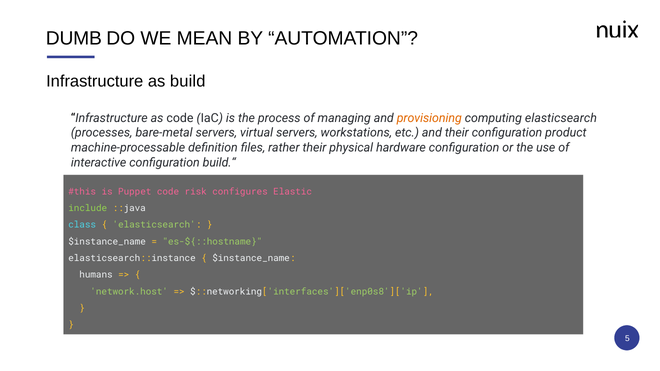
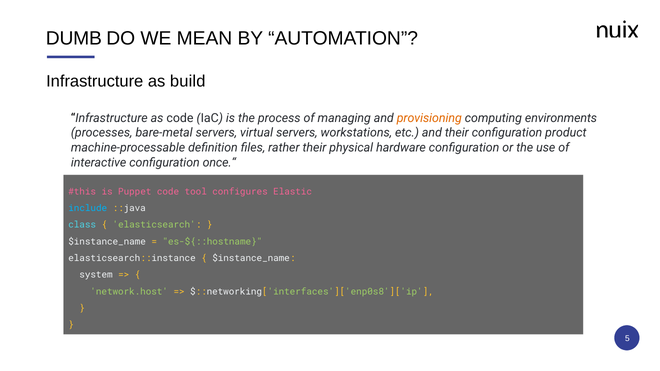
computing elasticsearch: elasticsearch -> environments (561, 118)
build.“: build.“ -> once.“ (219, 163)
risk: risk -> tool (196, 192)
include colour: light green -> light blue (88, 208)
humans: humans -> system (96, 275)
